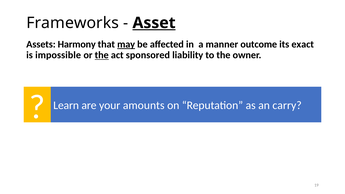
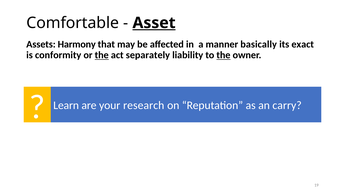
Frameworks: Frameworks -> Comfortable (73, 23)
may underline: present -> none (126, 44)
outcome: outcome -> basically (259, 44)
impossible: impossible -> conformity (58, 55)
sponsored: sponsored -> separately (148, 55)
the underline: none -> present (223, 55)
amounts: amounts -> research (144, 105)
